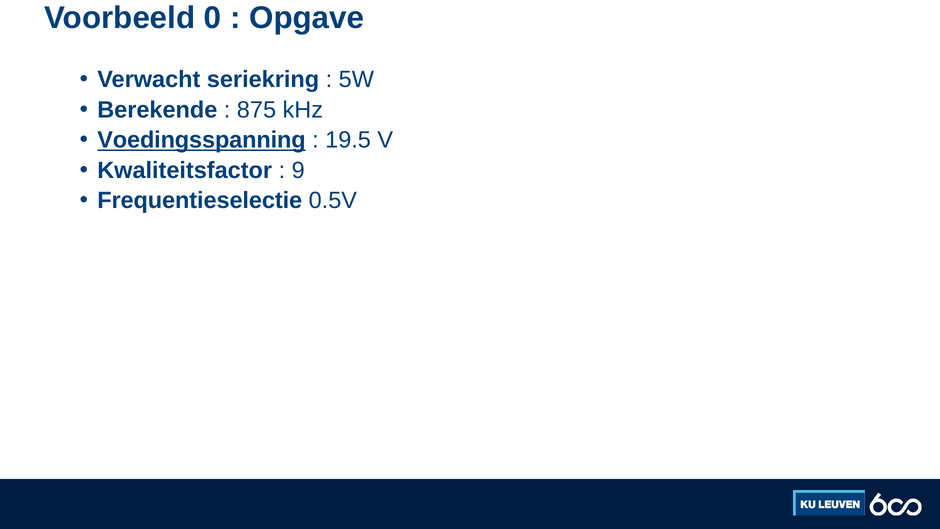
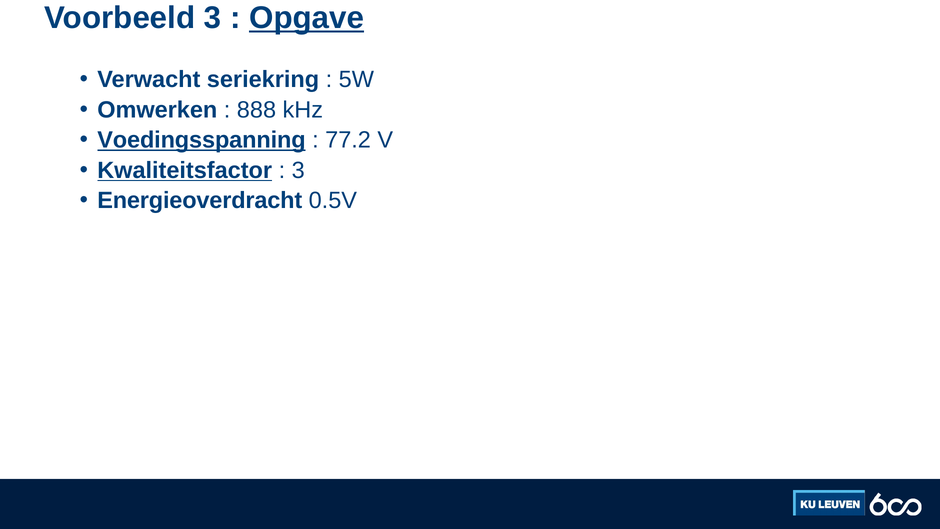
Voorbeeld 0: 0 -> 3 (213, 18)
Opgave underline: none -> present (307, 18)
Berekende: Berekende -> Omwerken (157, 110)
875: 875 -> 888 (256, 110)
19.5: 19.5 -> 77.2 (348, 140)
Kwaliteitsfactor underline: none -> present (185, 170)
9: 9 -> 3 (298, 170)
Frequentieselectie: Frequentieselectie -> Energieoverdracht (200, 201)
